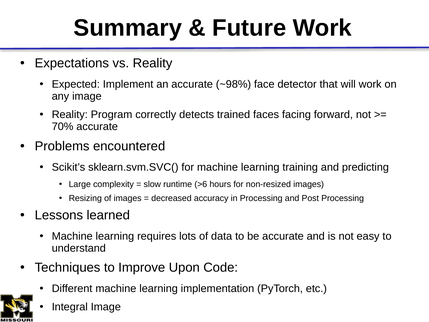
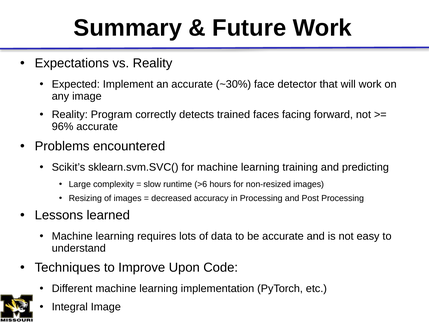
~98%: ~98% -> ~30% (233, 84)
70%: 70% -> 96% (63, 127)
